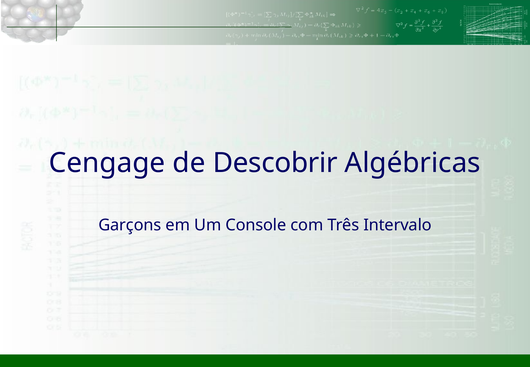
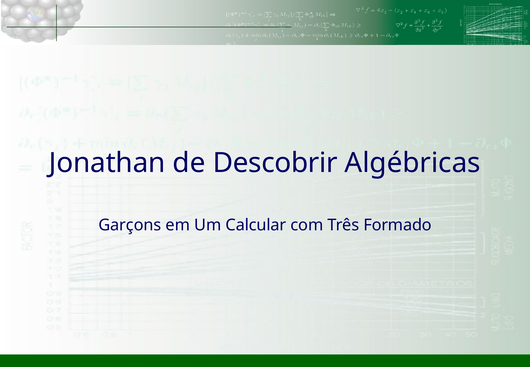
Cengage: Cengage -> Jonathan (107, 163)
Console: Console -> Calcular (256, 225)
Intervalo: Intervalo -> Formado (398, 225)
